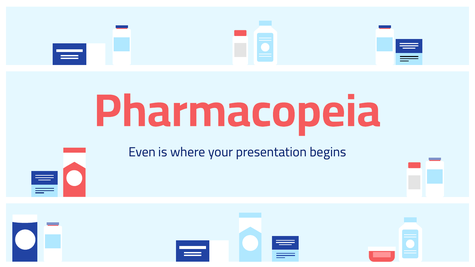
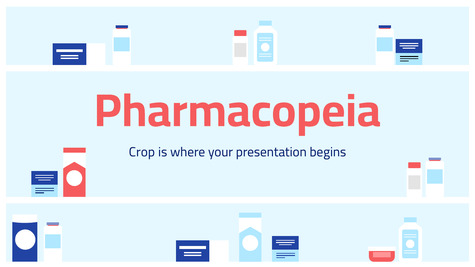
Even: Even -> Crop (142, 152)
